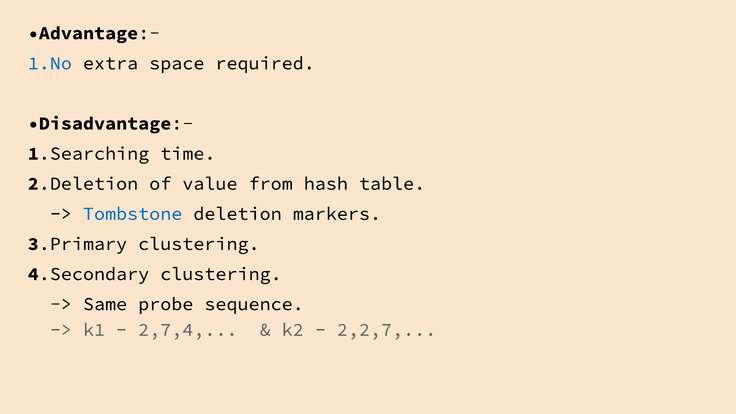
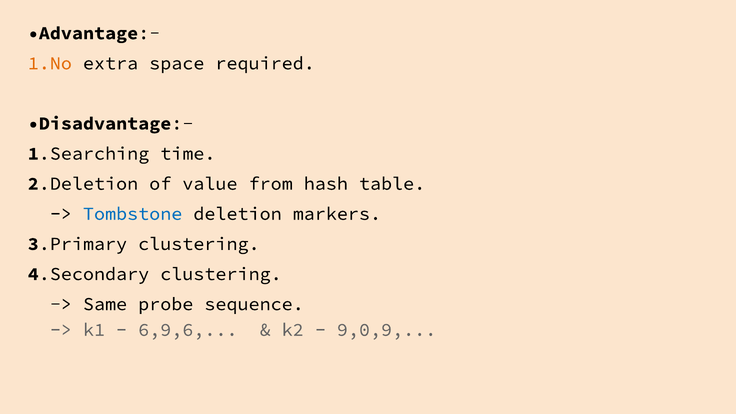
1.No colour: blue -> orange (50, 63)
2,7,4: 2,7,4 -> 6,9,6 (188, 330)
2,2,7: 2,2,7 -> 9,0,9 (387, 330)
